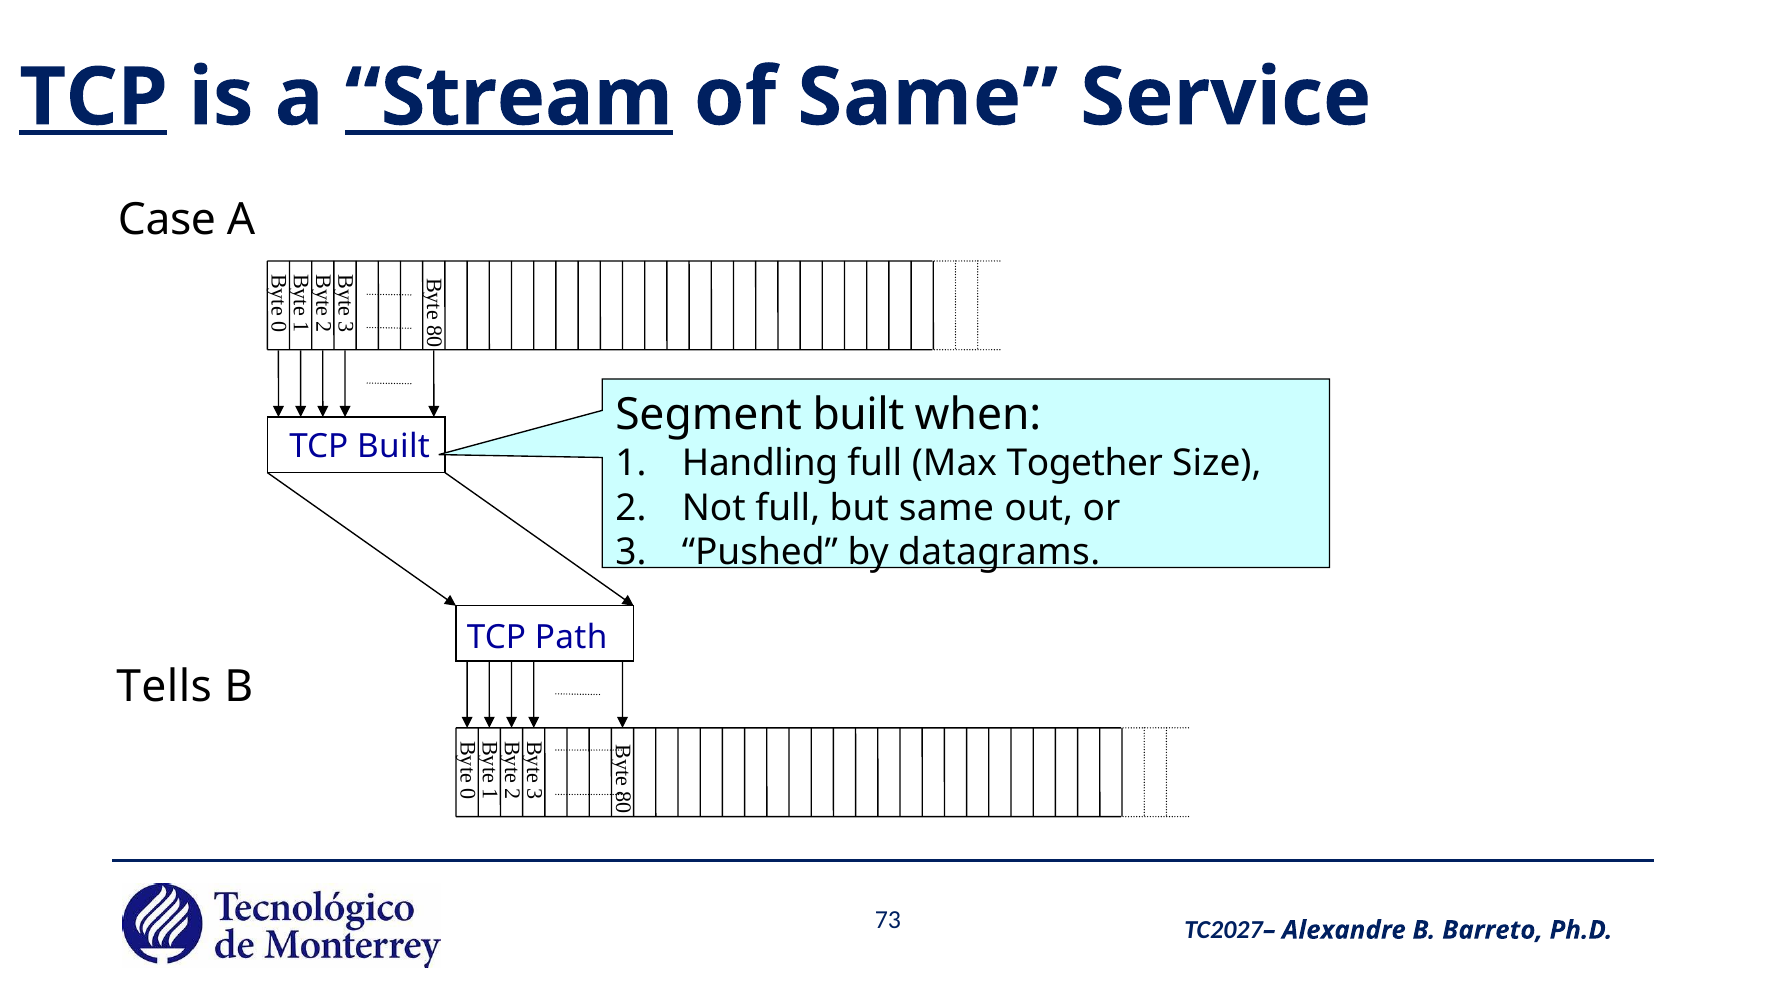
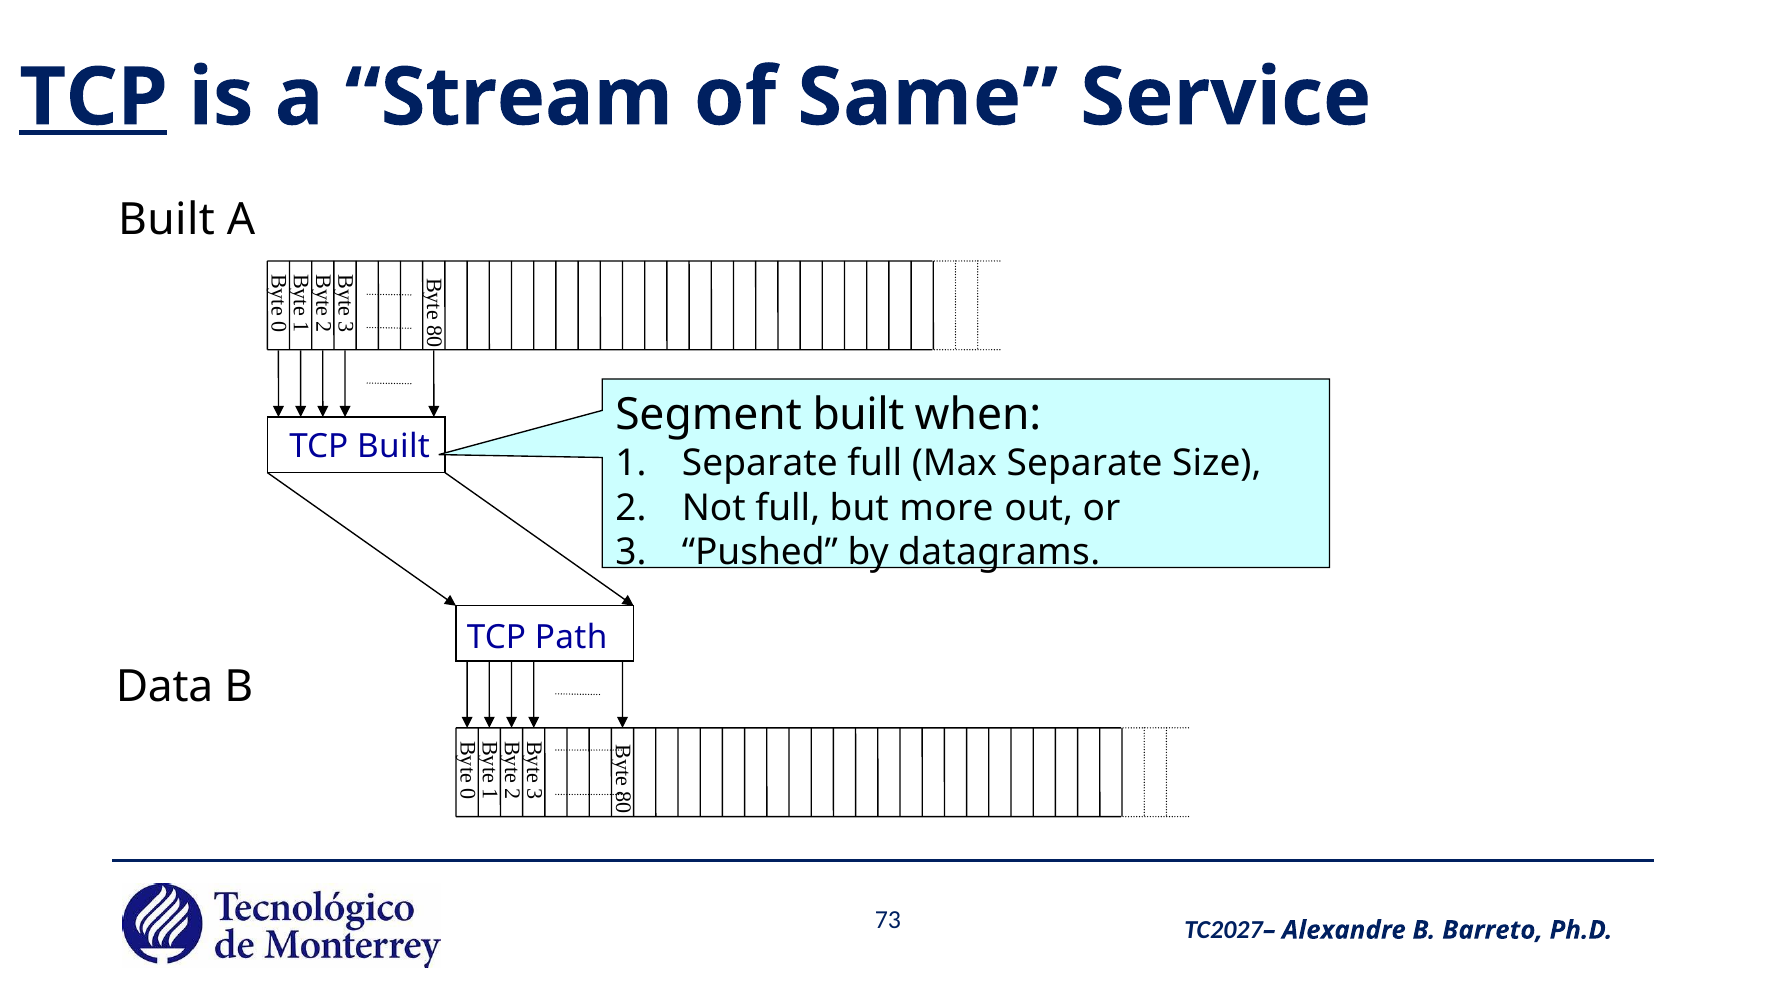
Stream underline: present -> none (509, 98)
Case: Case -> Built (167, 220)
1 Handling: Handling -> Separate (760, 464)
Max Together: Together -> Separate (1085, 464)
but same: same -> more (946, 508)
Tells: Tells -> Data (164, 687)
